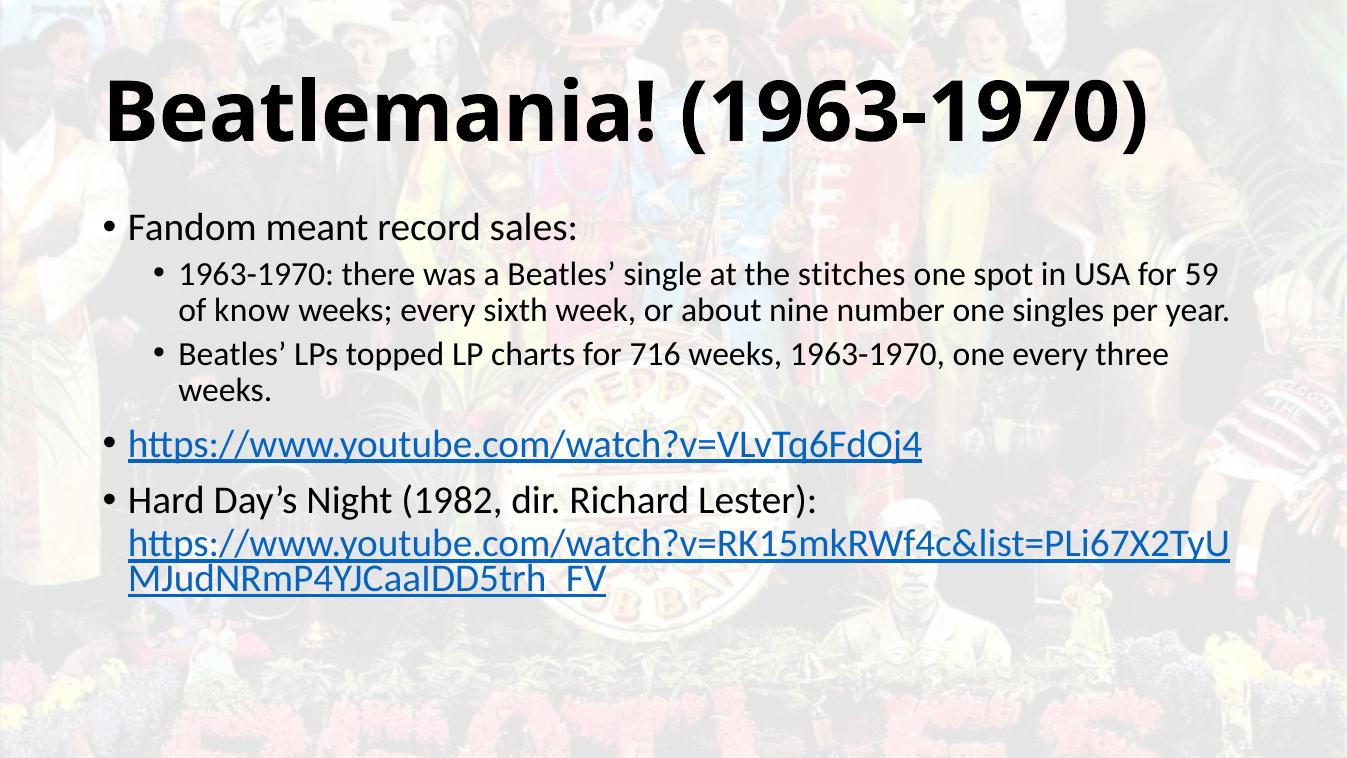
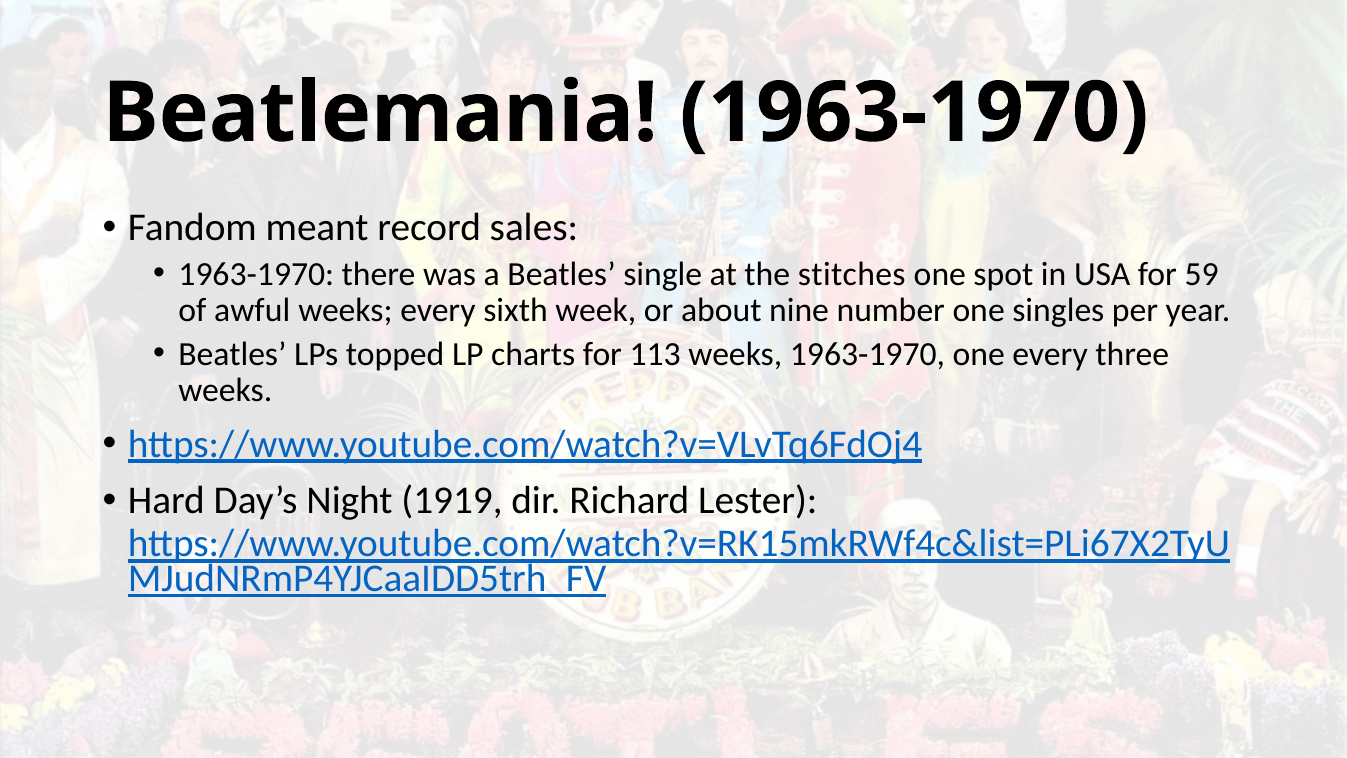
know: know -> awful (252, 310)
716: 716 -> 113 (655, 354)
1982: 1982 -> 1919 (452, 501)
